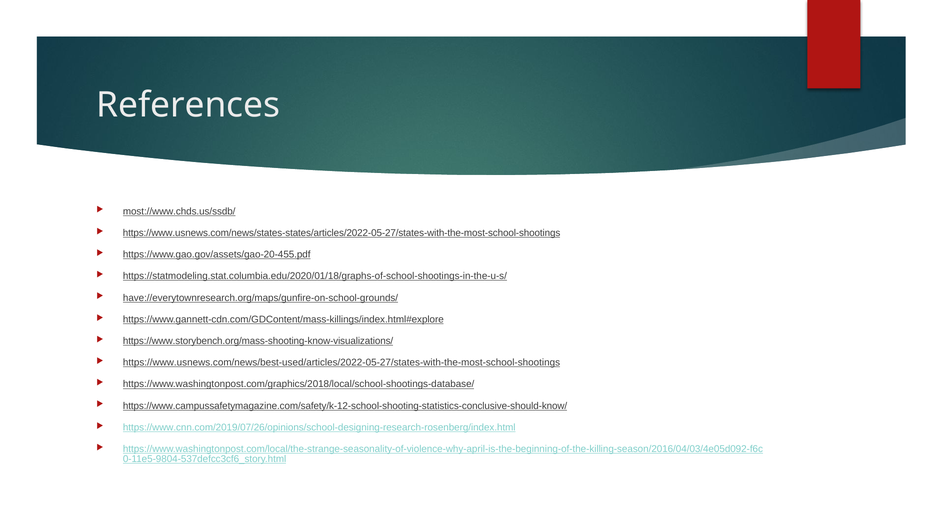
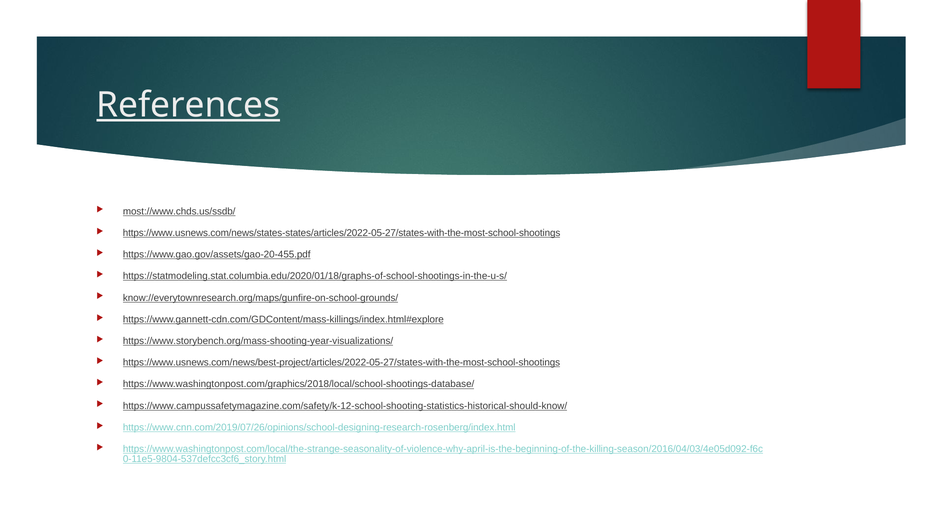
References underline: none -> present (188, 105)
have://everytownresearch.org/maps/gunfire-on-school-grounds/: have://everytownresearch.org/maps/gunfire-on-school-grounds/ -> know://everytownresearch.org/maps/gunfire-on-school-grounds/ (261, 298)
https://www.storybench.org/mass-shooting-know-visualizations/: https://www.storybench.org/mass-shooting-know-visualizations/ -> https://www.storybench.org/mass-shooting-year-visualizations/ (258, 341)
https://www.usnews.com/news/best-used/articles/2022-05-27/states-with-the-most-school-shootings: https://www.usnews.com/news/best-used/articles/2022-05-27/states-with-the-most-school-shootings -> https://www.usnews.com/news/best-project/articles/2022-05-27/states-with-the-most-school-shootings (342, 363)
https://www.campussafetymagazine.com/safety/k-12-school-shooting-statistics-conclusive-should-know/: https://www.campussafetymagazine.com/safety/k-12-school-shooting-statistics-conclusive-should-know/ -> https://www.campussafetymagazine.com/safety/k-12-school-shooting-statistics-historical-should-know/ (345, 406)
